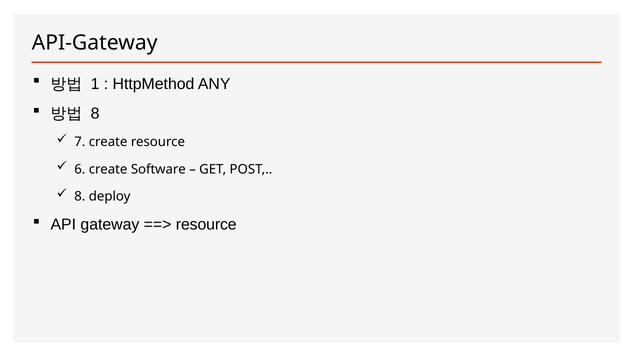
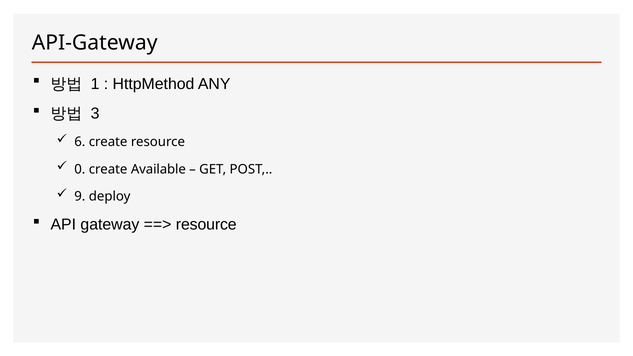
8: 8 -> 3 (95, 114)
7: 7 -> 6 (80, 142)
6: 6 -> 0 (80, 169)
Software: Software -> Available (158, 169)
8: 8 -> 9 (80, 196)
